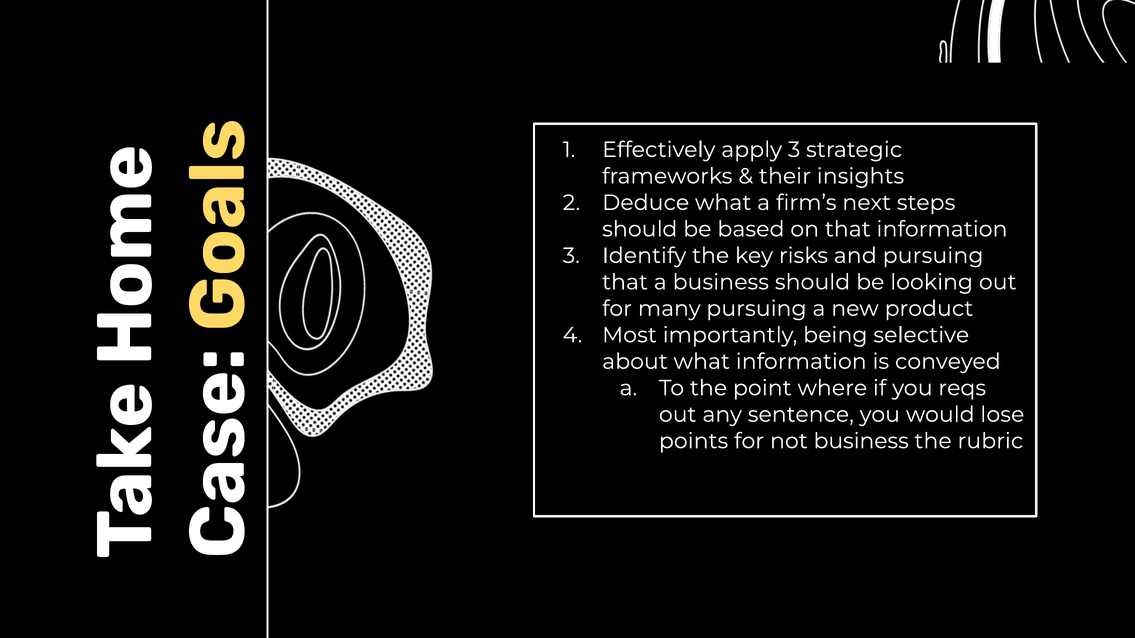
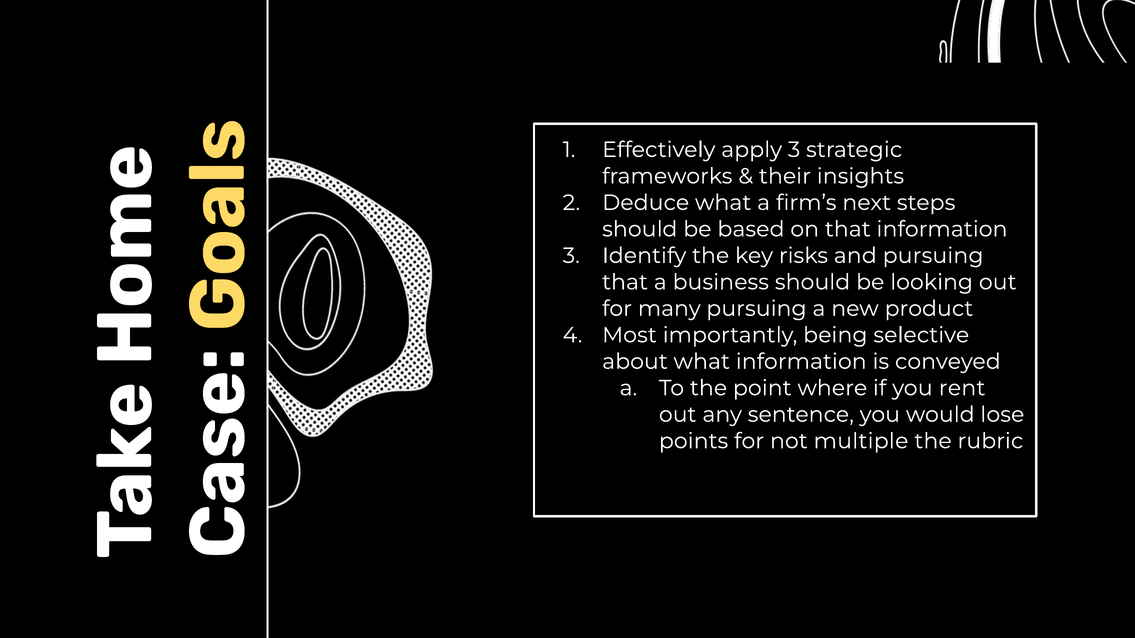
reqs: reqs -> rent (962, 388)
not business: business -> multiple (861, 441)
